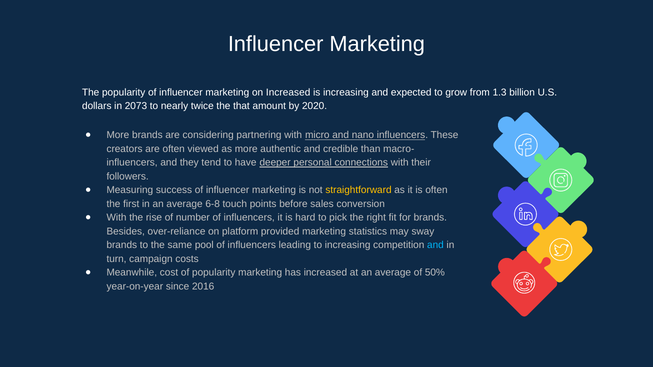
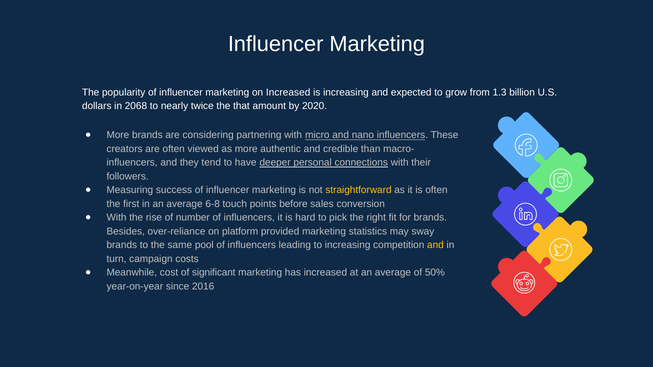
2073: 2073 -> 2068 (136, 106)
and colour: light blue -> yellow (435, 245)
of popularity: popularity -> significant (214, 273)
